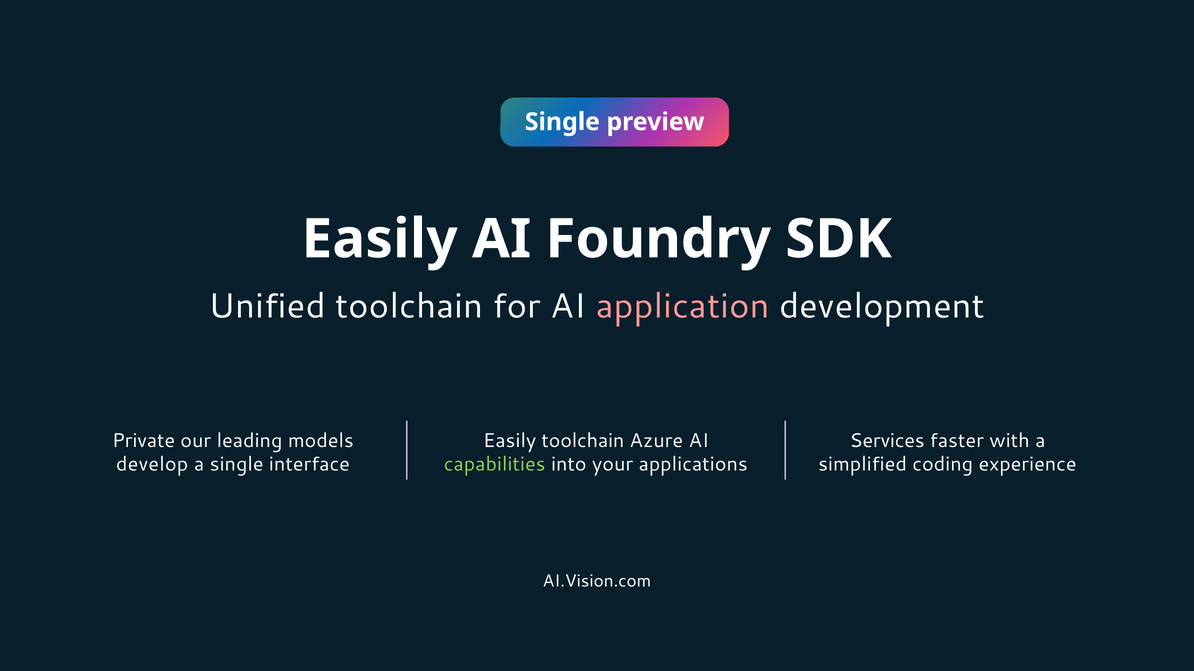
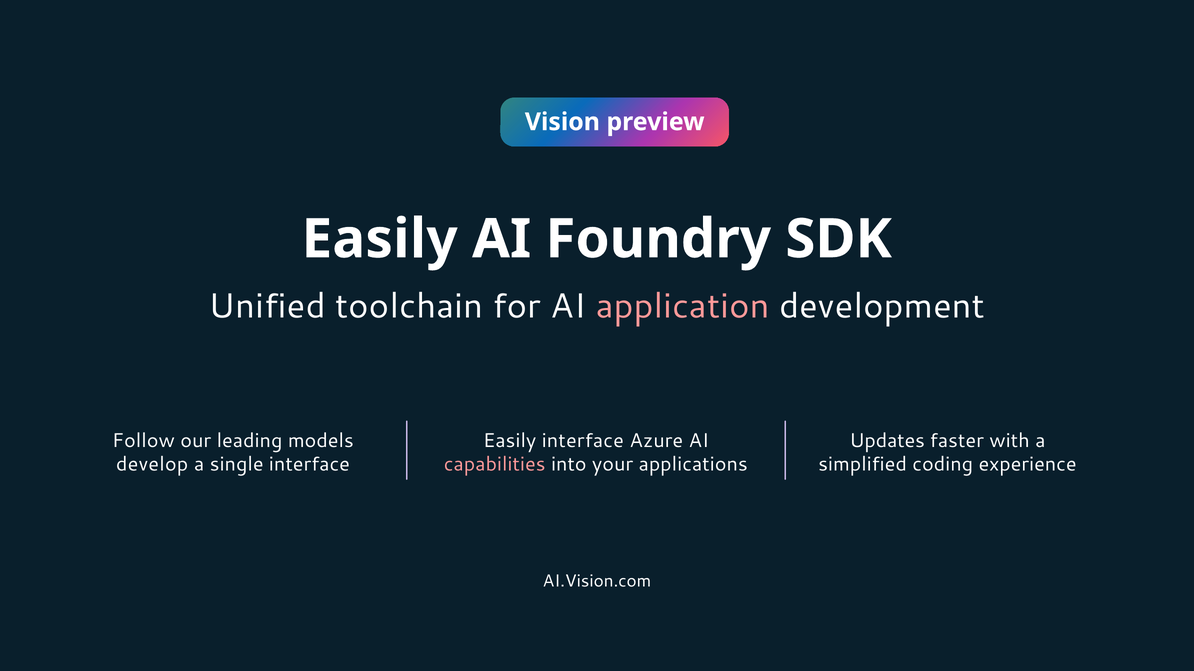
Single: Single -> Vision (562, 122)
Private: Private -> Follow (143, 441)
Easily toolchain: toolchain -> interface (583, 441)
Services: Services -> Updates (887, 441)
capabilities colour: light green -> pink (495, 465)
